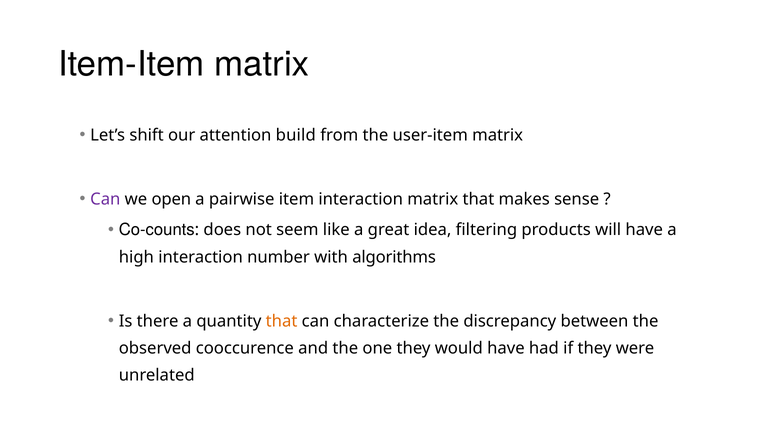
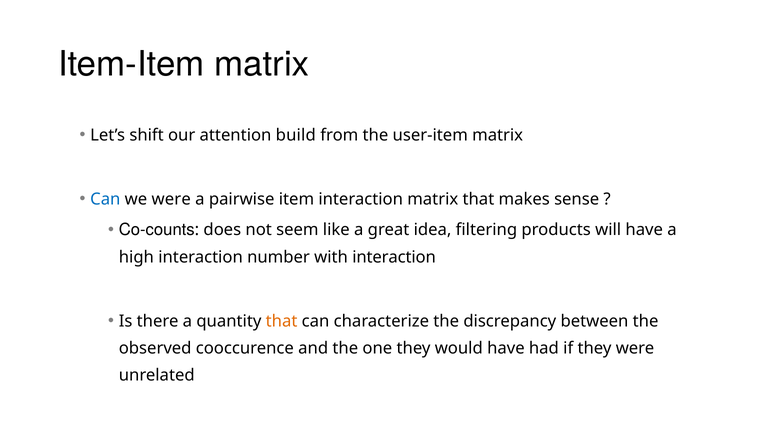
Can colour: purple -> blue (105, 199)
we open: open -> were (171, 199)
with algorithms: algorithms -> interaction (394, 257)
